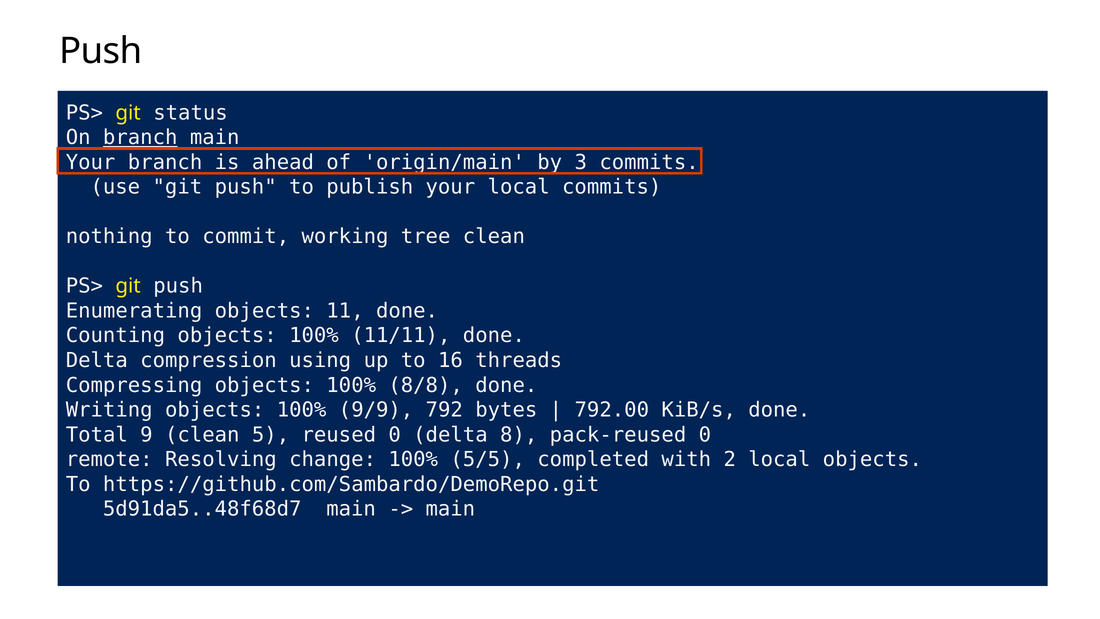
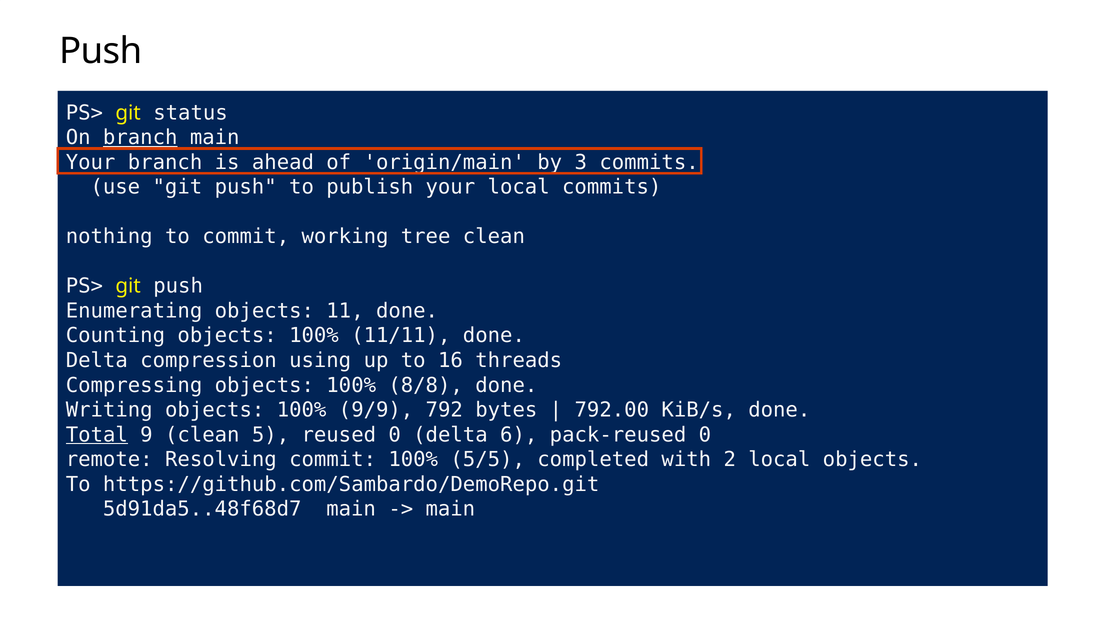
Total underline: none -> present (97, 435)
8: 8 -> 6 (519, 435)
Resolving change: change -> commit (333, 459)
